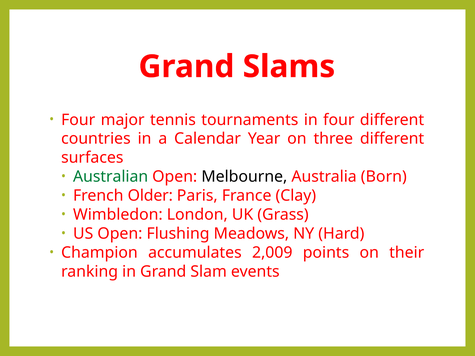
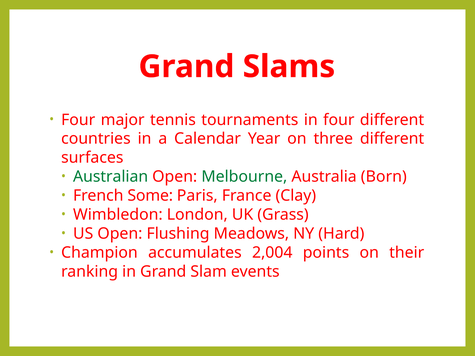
Melbourne colour: black -> green (244, 177)
Older: Older -> Some (150, 196)
2,009: 2,009 -> 2,004 (272, 253)
